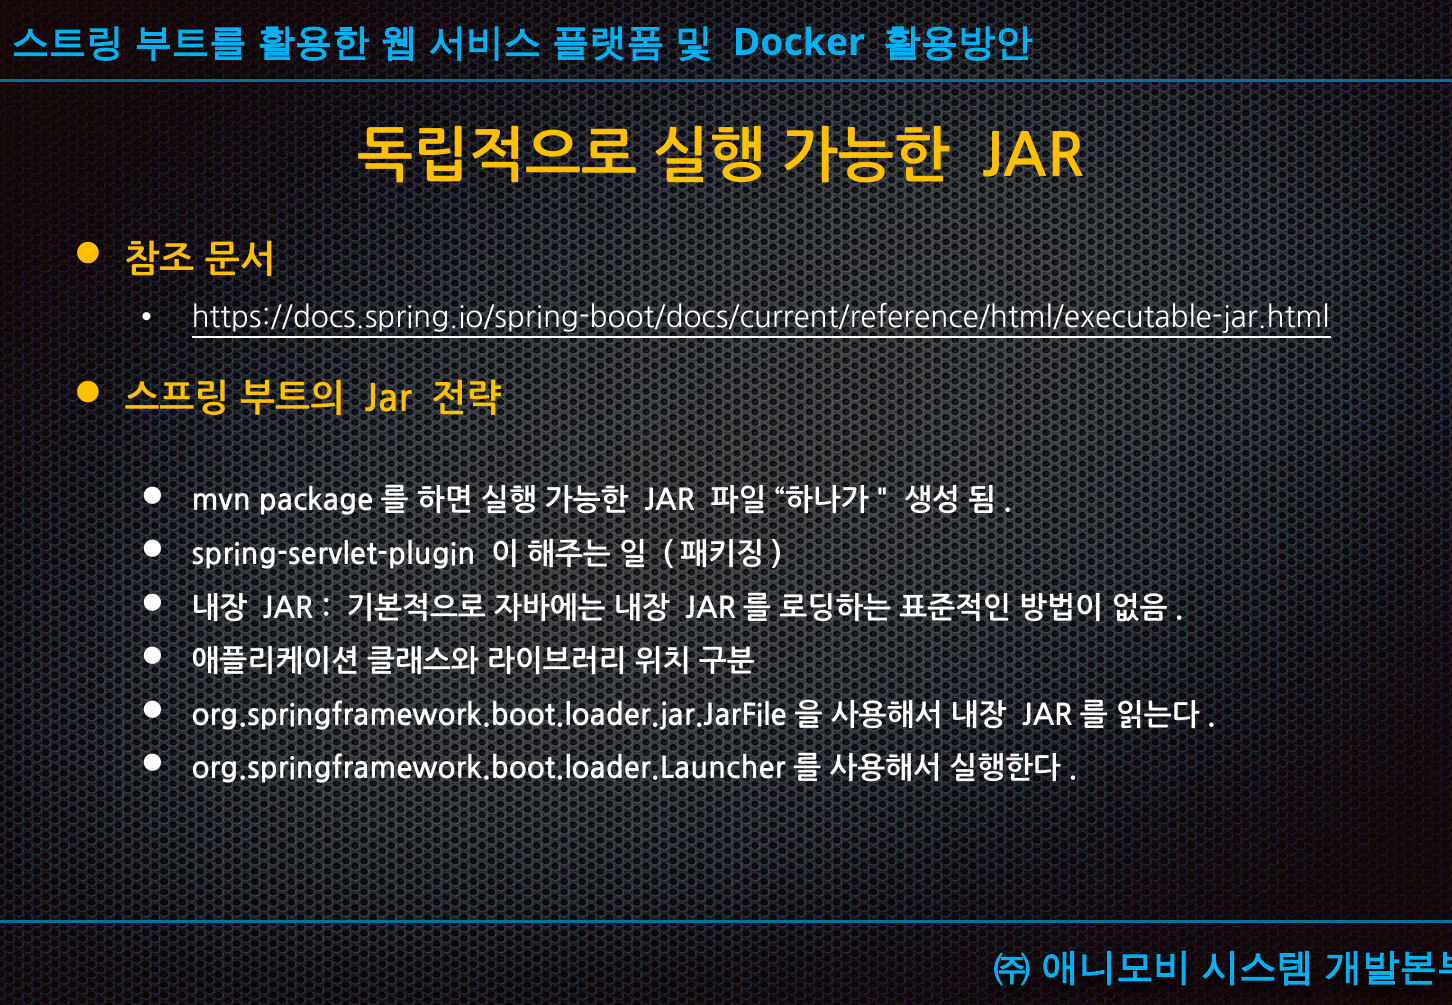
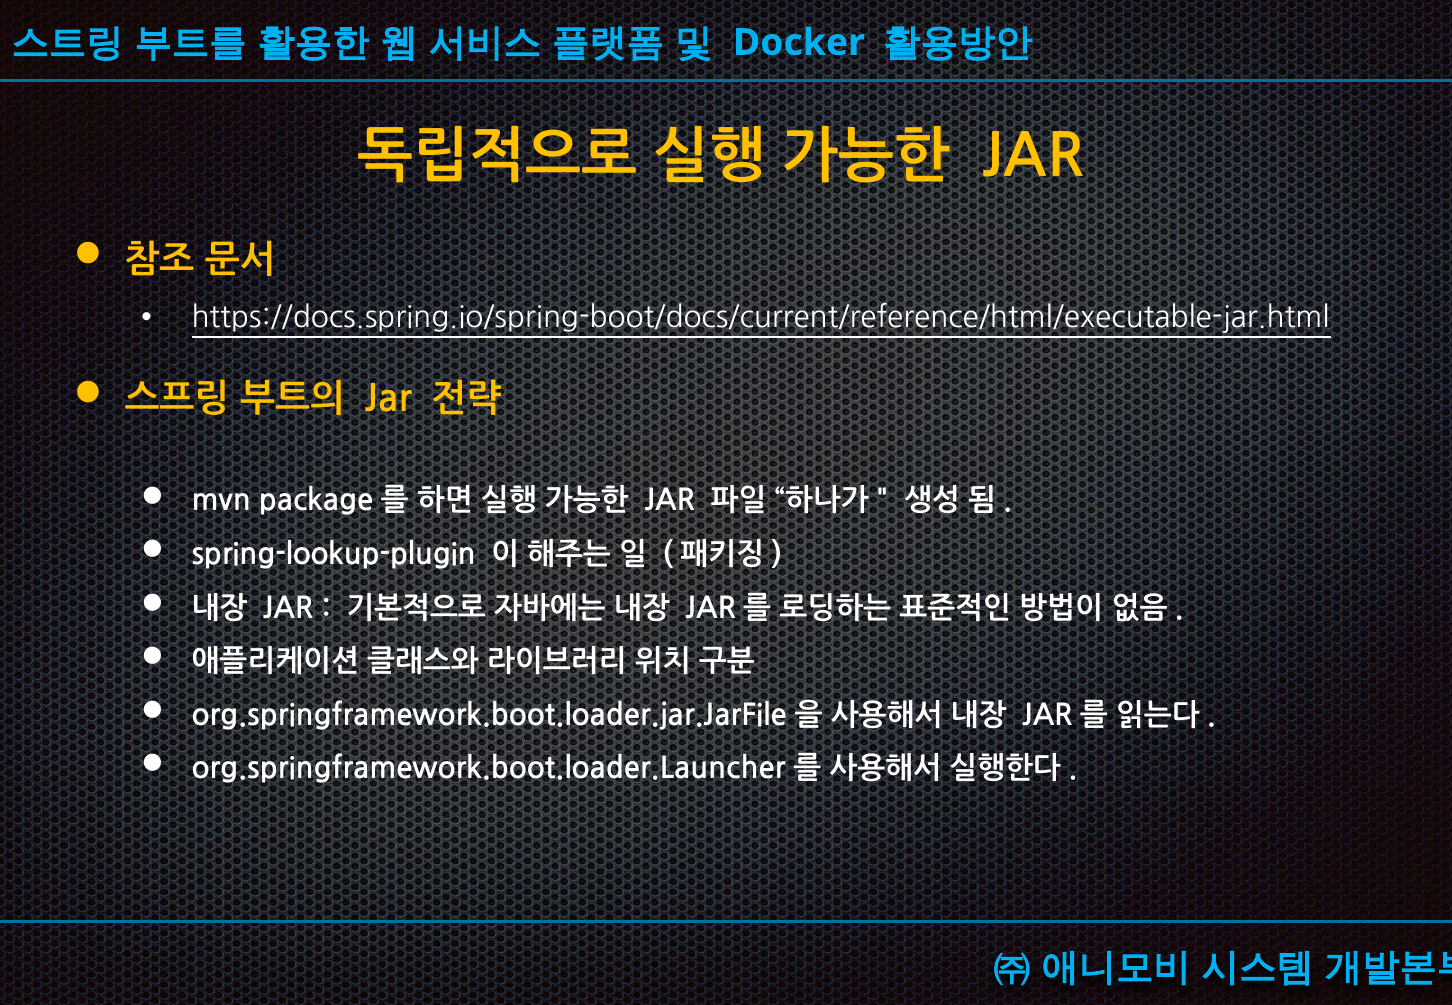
spring-servlet-plugin: spring-servlet-plugin -> spring-lookup-plugin (334, 555)
